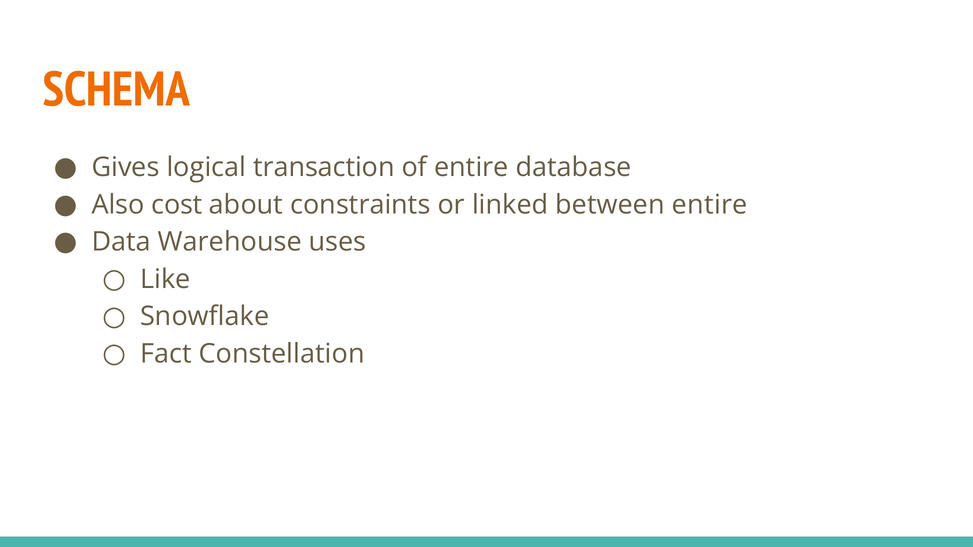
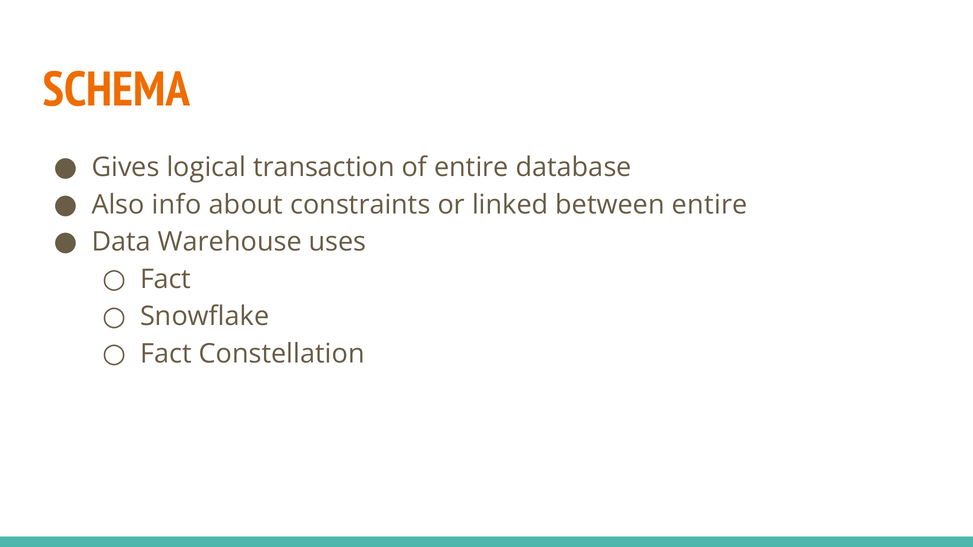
cost: cost -> info (177, 205)
Like: Like -> Fact (166, 279)
